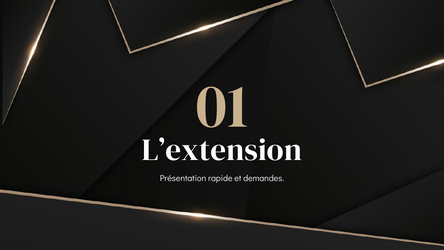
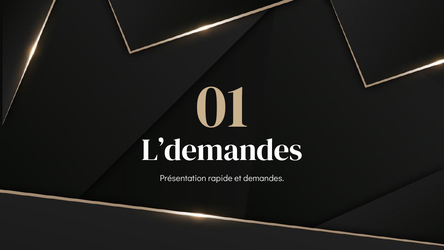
L’extension: L’extension -> L’demandes (222, 150)
